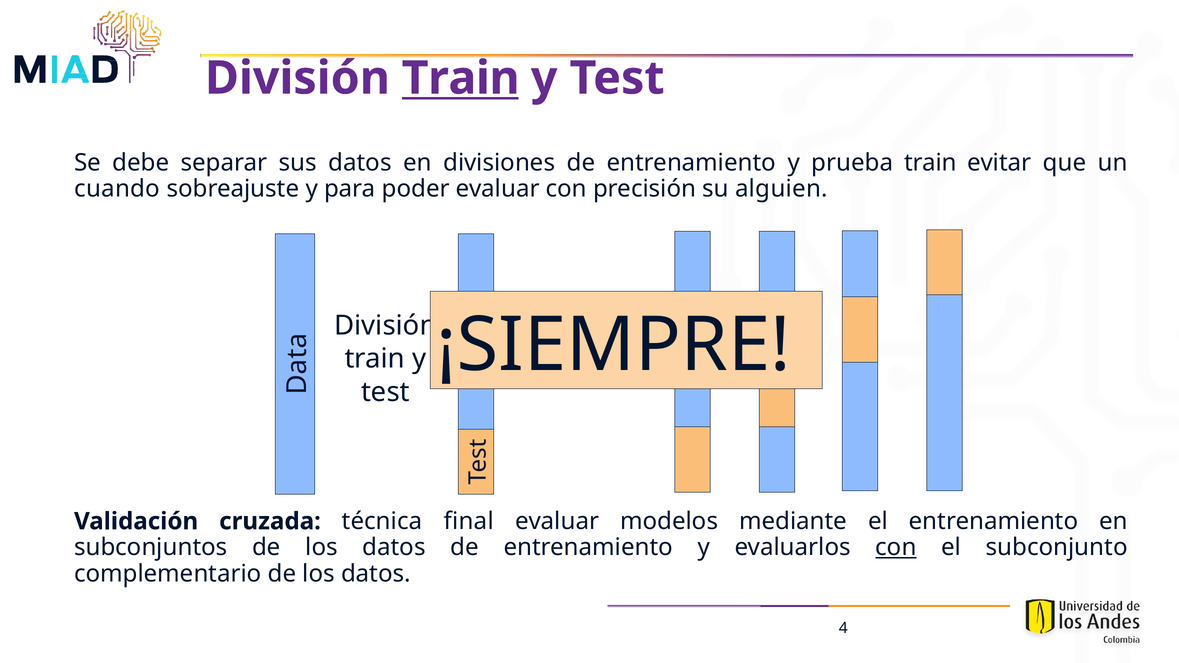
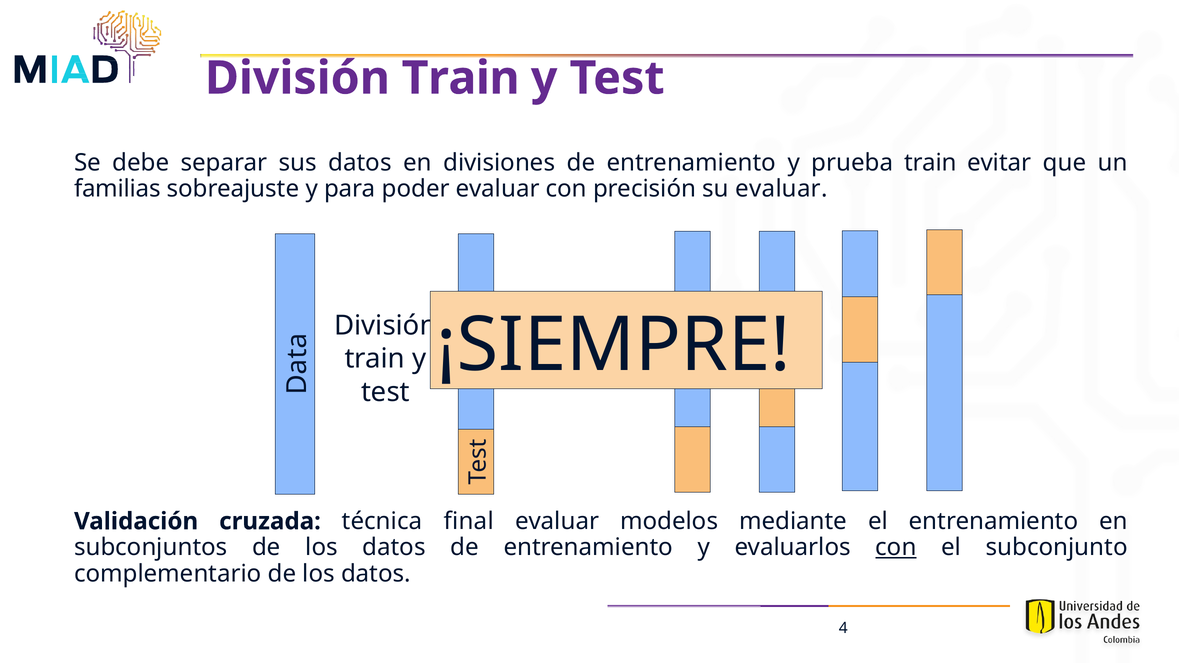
Train underline: present -> none (461, 78)
cuando: cuando -> familias (117, 189)
su alguien: alguien -> evaluar (781, 189)
